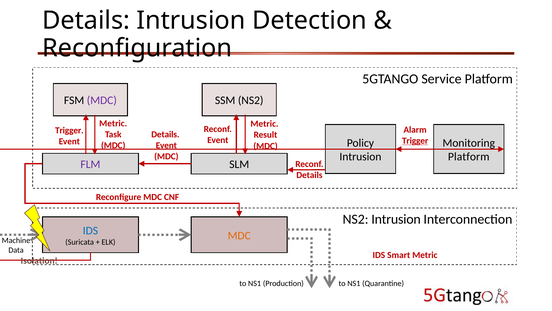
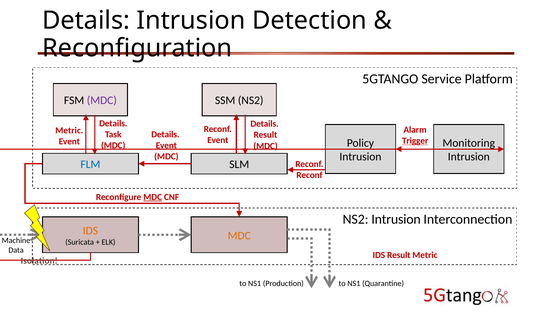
Metric: Metric -> Details (113, 123)
Metric: Metric -> Details (265, 124)
Trigger: Trigger -> Metric (69, 130)
Platform: Platform -> Intrusion (469, 157)
FLM colour: purple -> blue (90, 164)
Details: Details -> Reconf (309, 175)
MDC underline: none -> present (153, 197)
IDS colour: blue -> orange (90, 230)
IDS Smart: Smart -> Result (399, 255)
